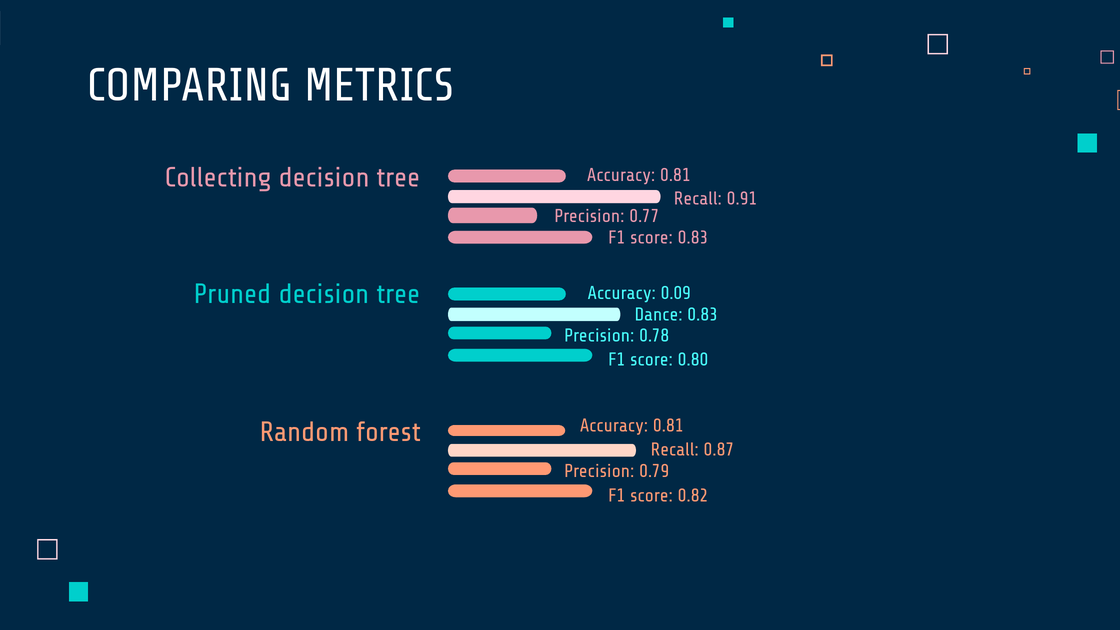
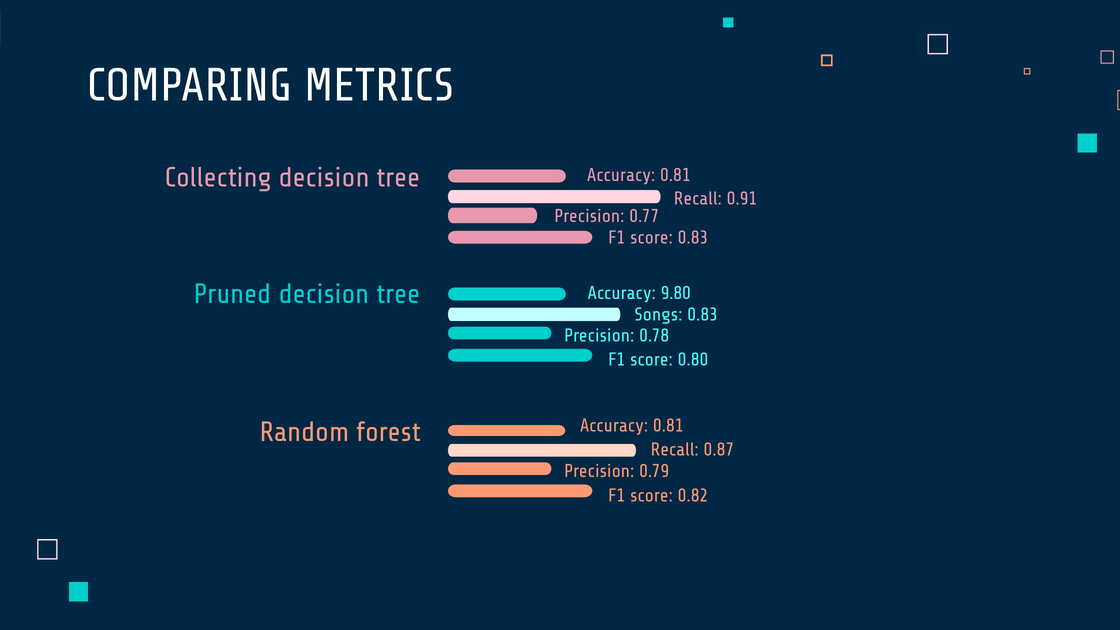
0.09: 0.09 -> 9.80 (676, 293)
Dance: Dance -> Songs (658, 315)
